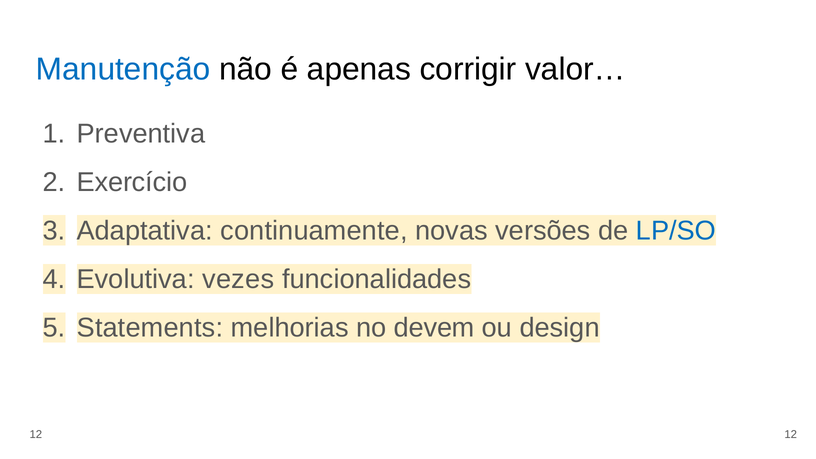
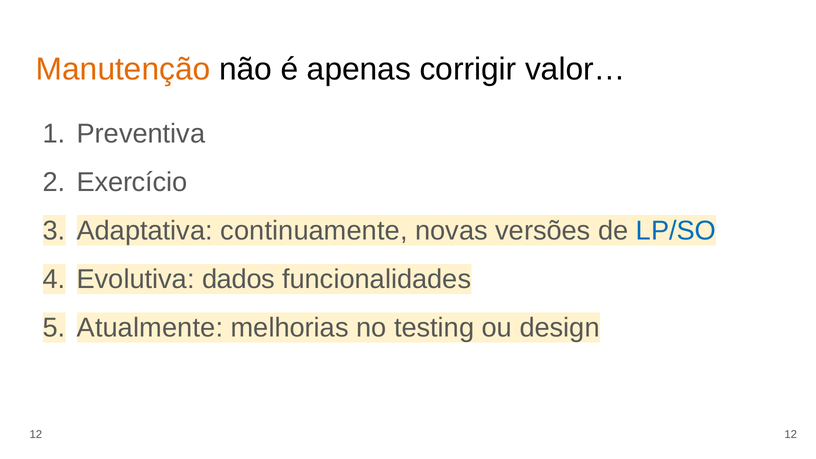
Manutenção colour: blue -> orange (123, 69)
vezes: vezes -> dados (239, 279)
Statements: Statements -> Atualmente (150, 328)
devem: devem -> testing (434, 328)
